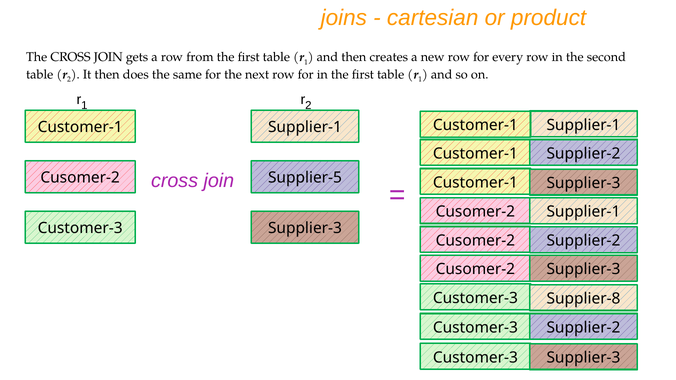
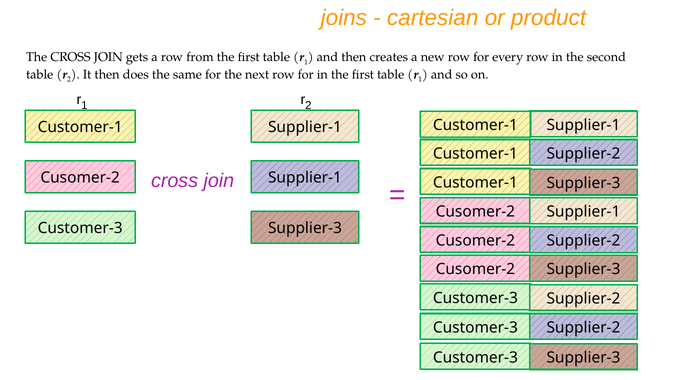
Supplier-5: Supplier-5 -> Supplier-1 (305, 178)
Supplier-8: Supplier-8 -> Supplier-2 (584, 299)
